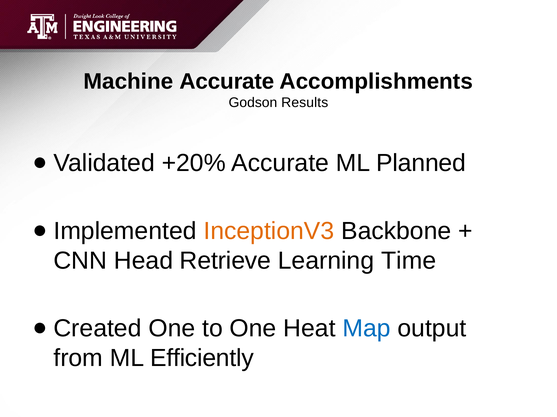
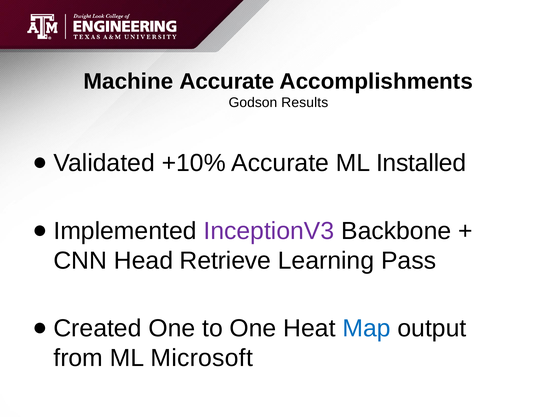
+20%: +20% -> +10% (194, 163)
Planned: Planned -> Installed (421, 163)
InceptionV3 colour: orange -> purple (269, 231)
Time: Time -> Pass (409, 261)
Efficiently: Efficiently -> Microsoft (202, 359)
